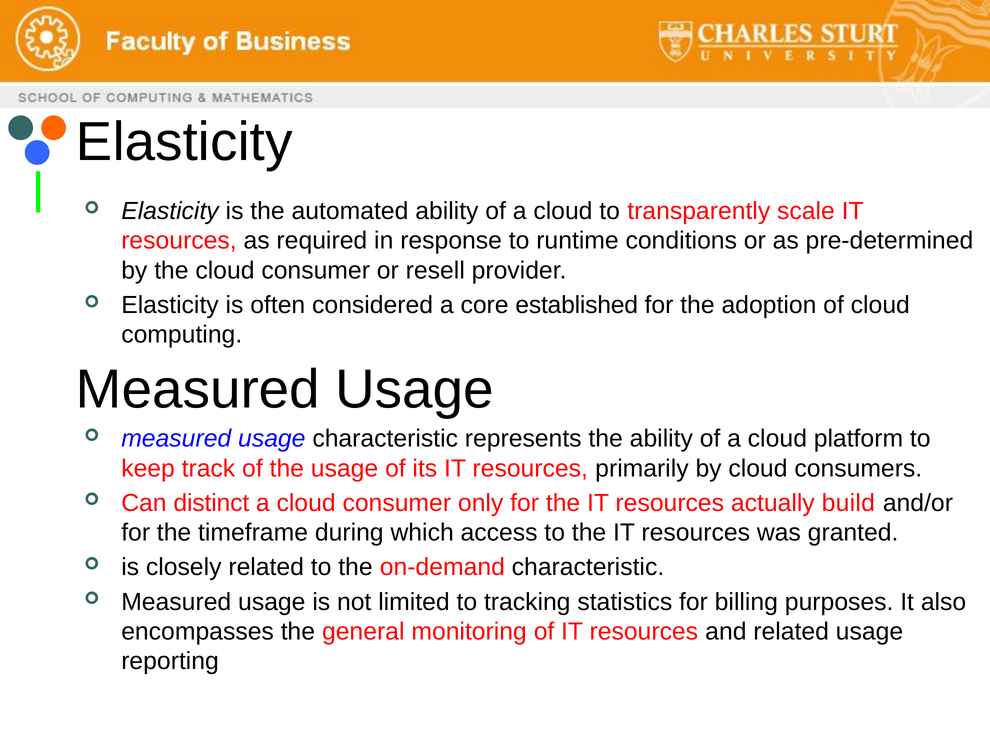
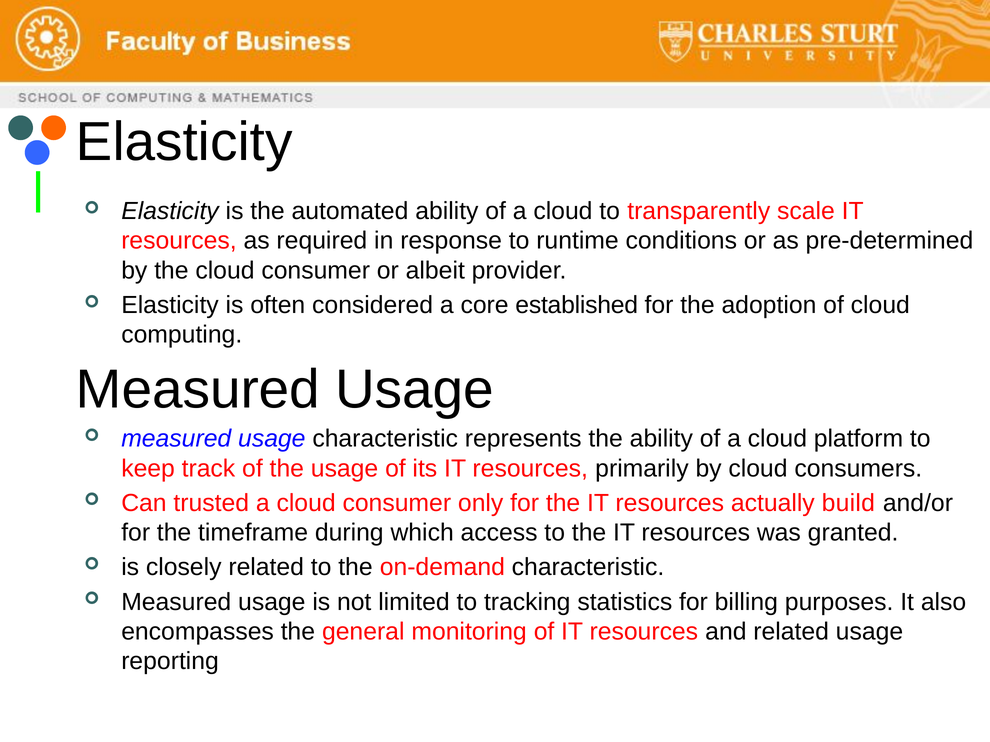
resell: resell -> albeit (435, 271)
distinct: distinct -> trusted (211, 503)
